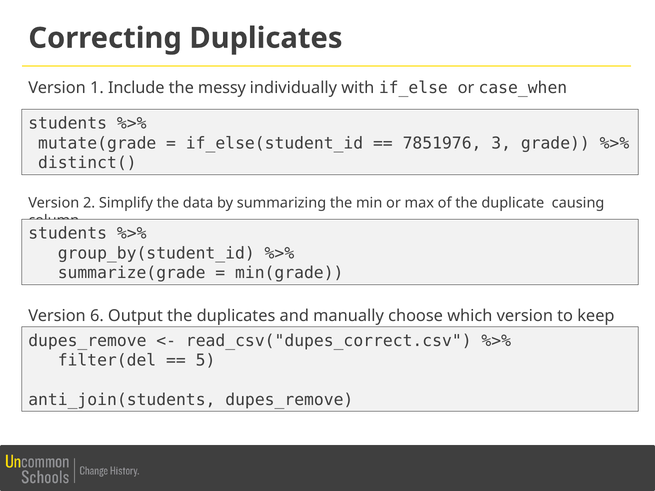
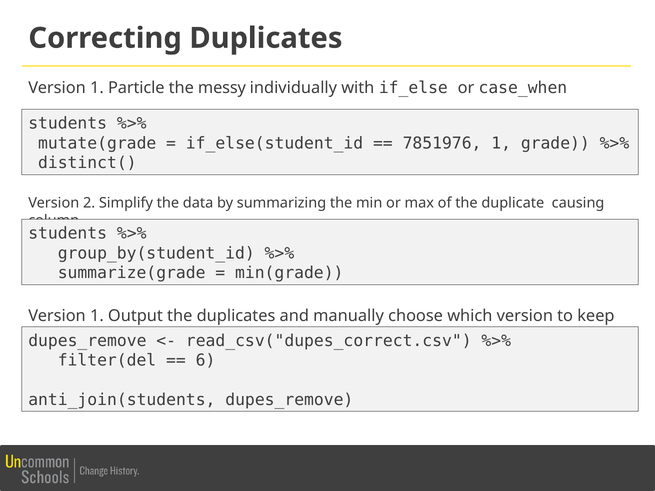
Include: Include -> Particle (136, 88)
7851976 3: 3 -> 1 (501, 143)
6: 6 -> 1 (97, 316)
5: 5 -> 6 (206, 361)
